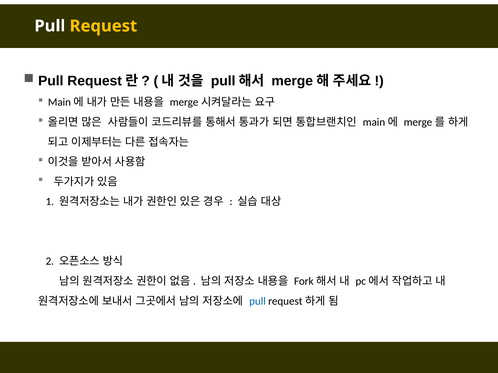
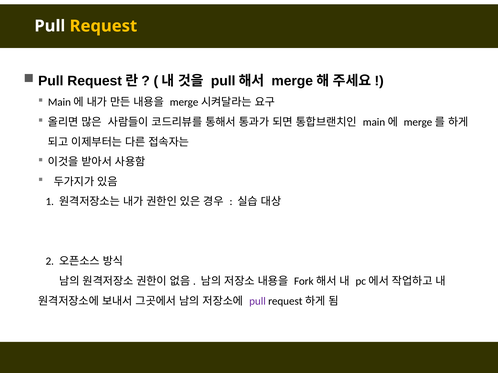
pull colour: blue -> purple (257, 301)
